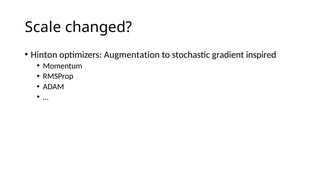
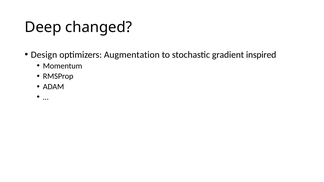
Scale: Scale -> Deep (43, 27)
Hinton: Hinton -> Design (44, 55)
